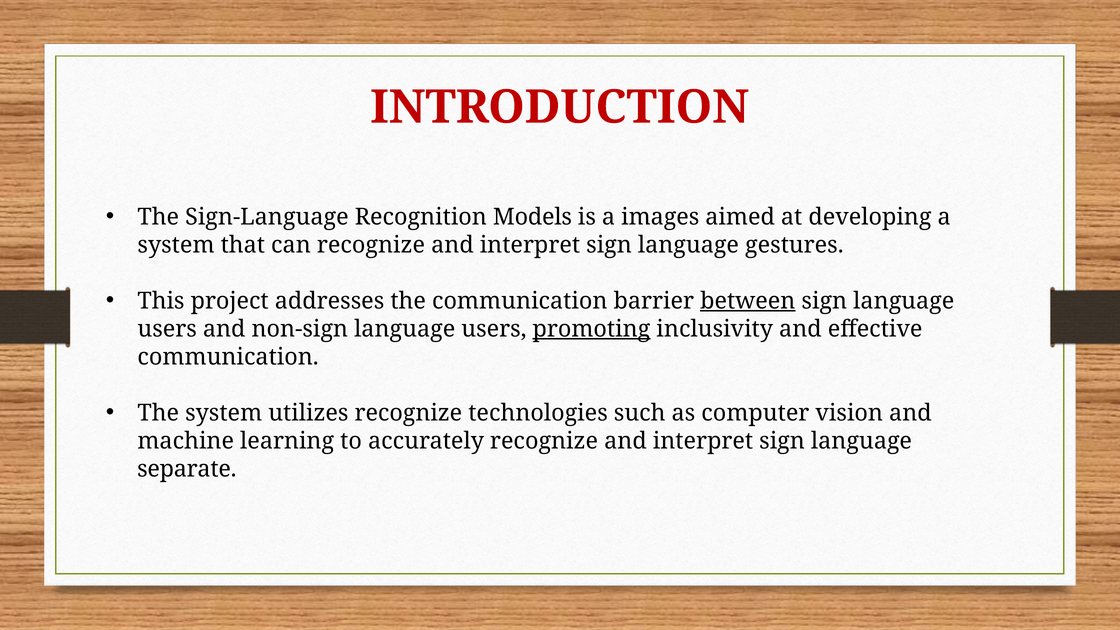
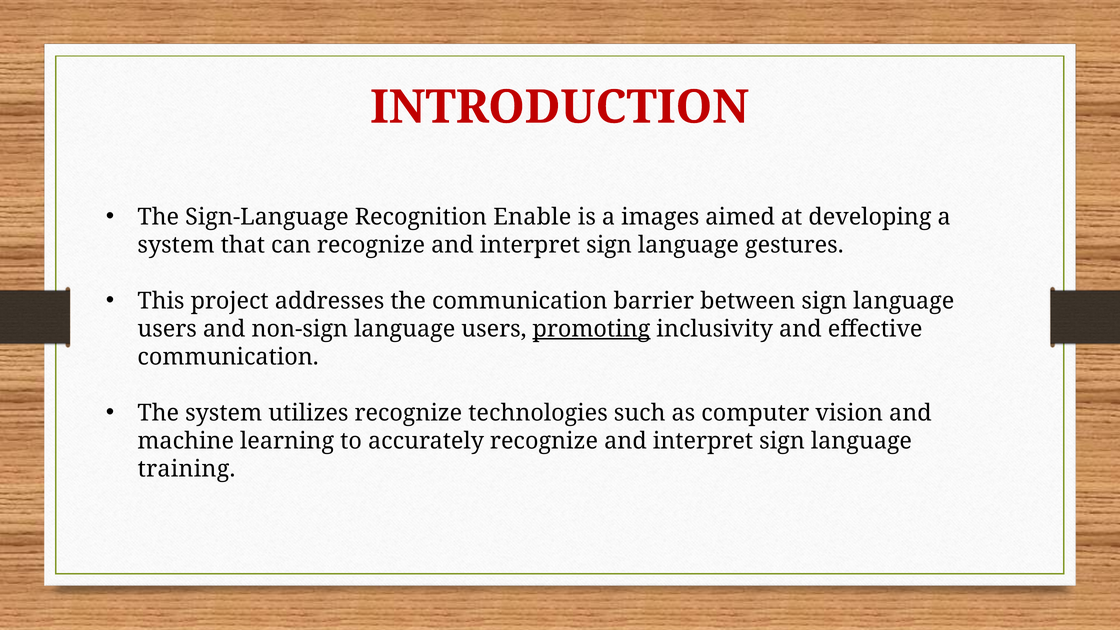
Models: Models -> Enable (532, 217)
between underline: present -> none (748, 301)
separate: separate -> training (187, 469)
